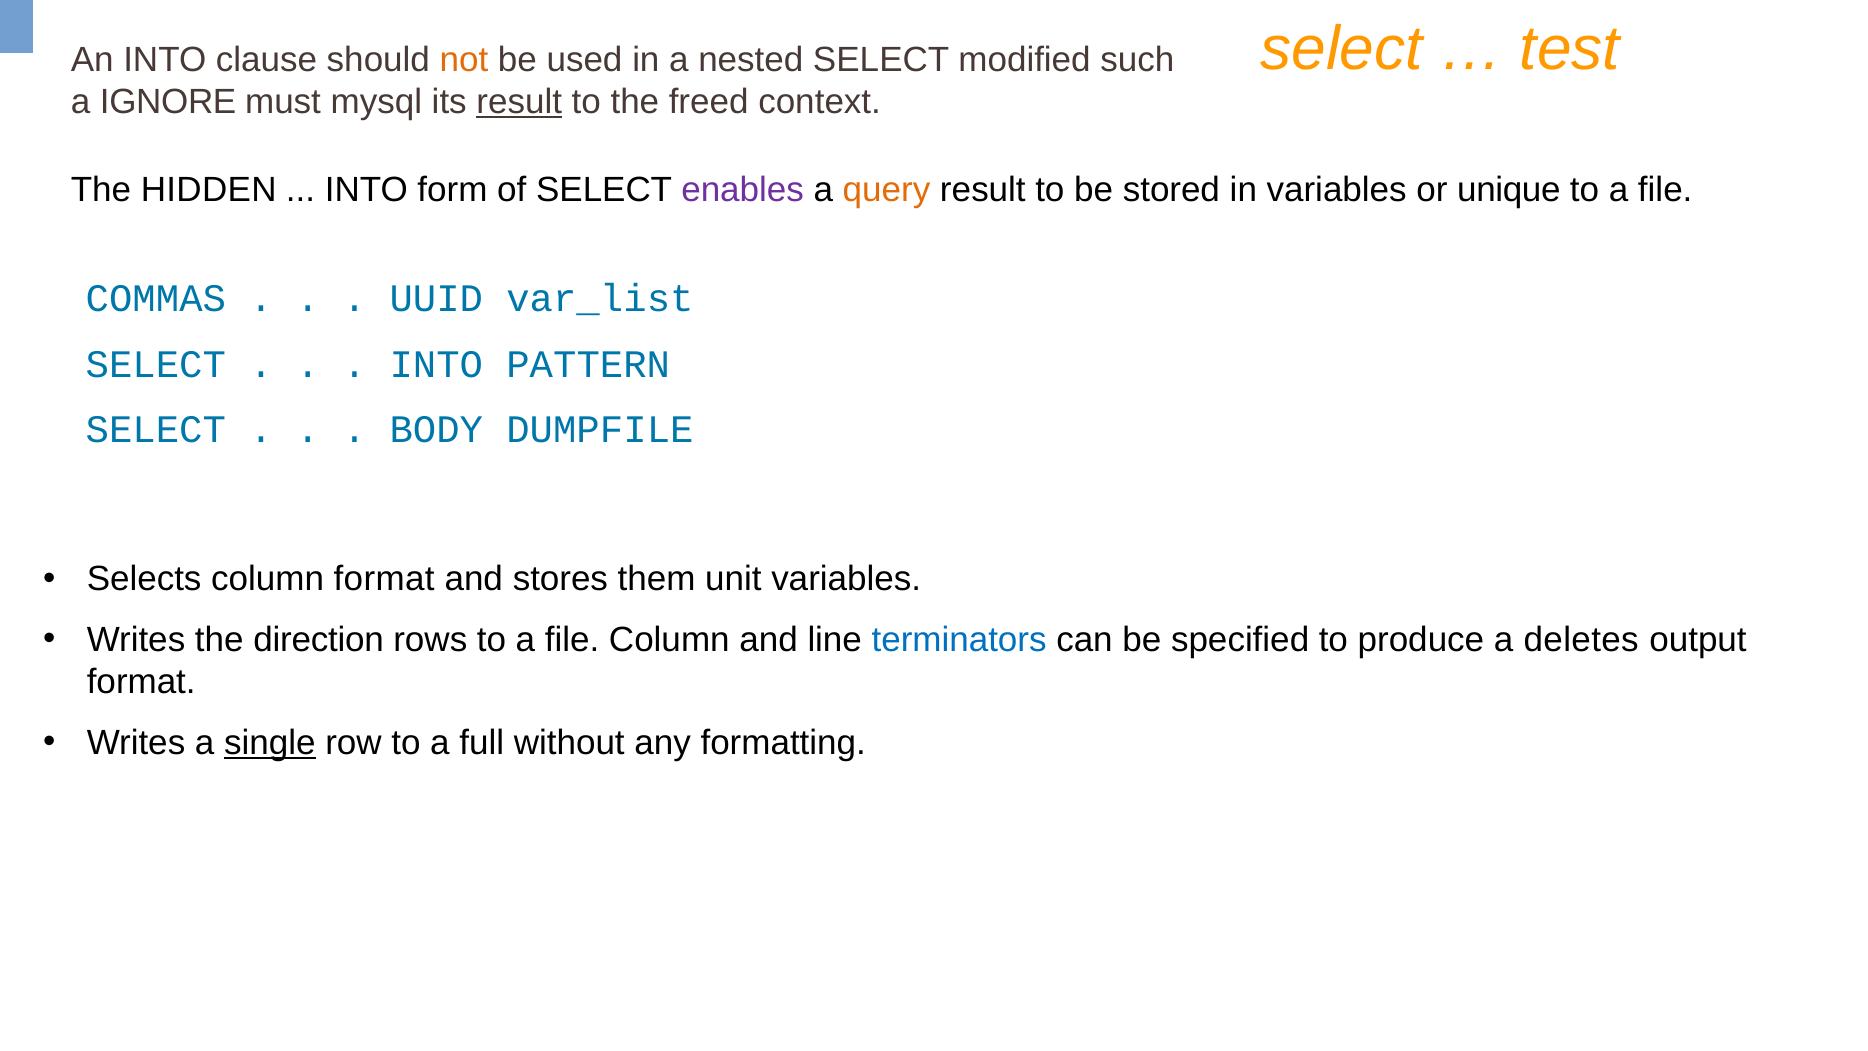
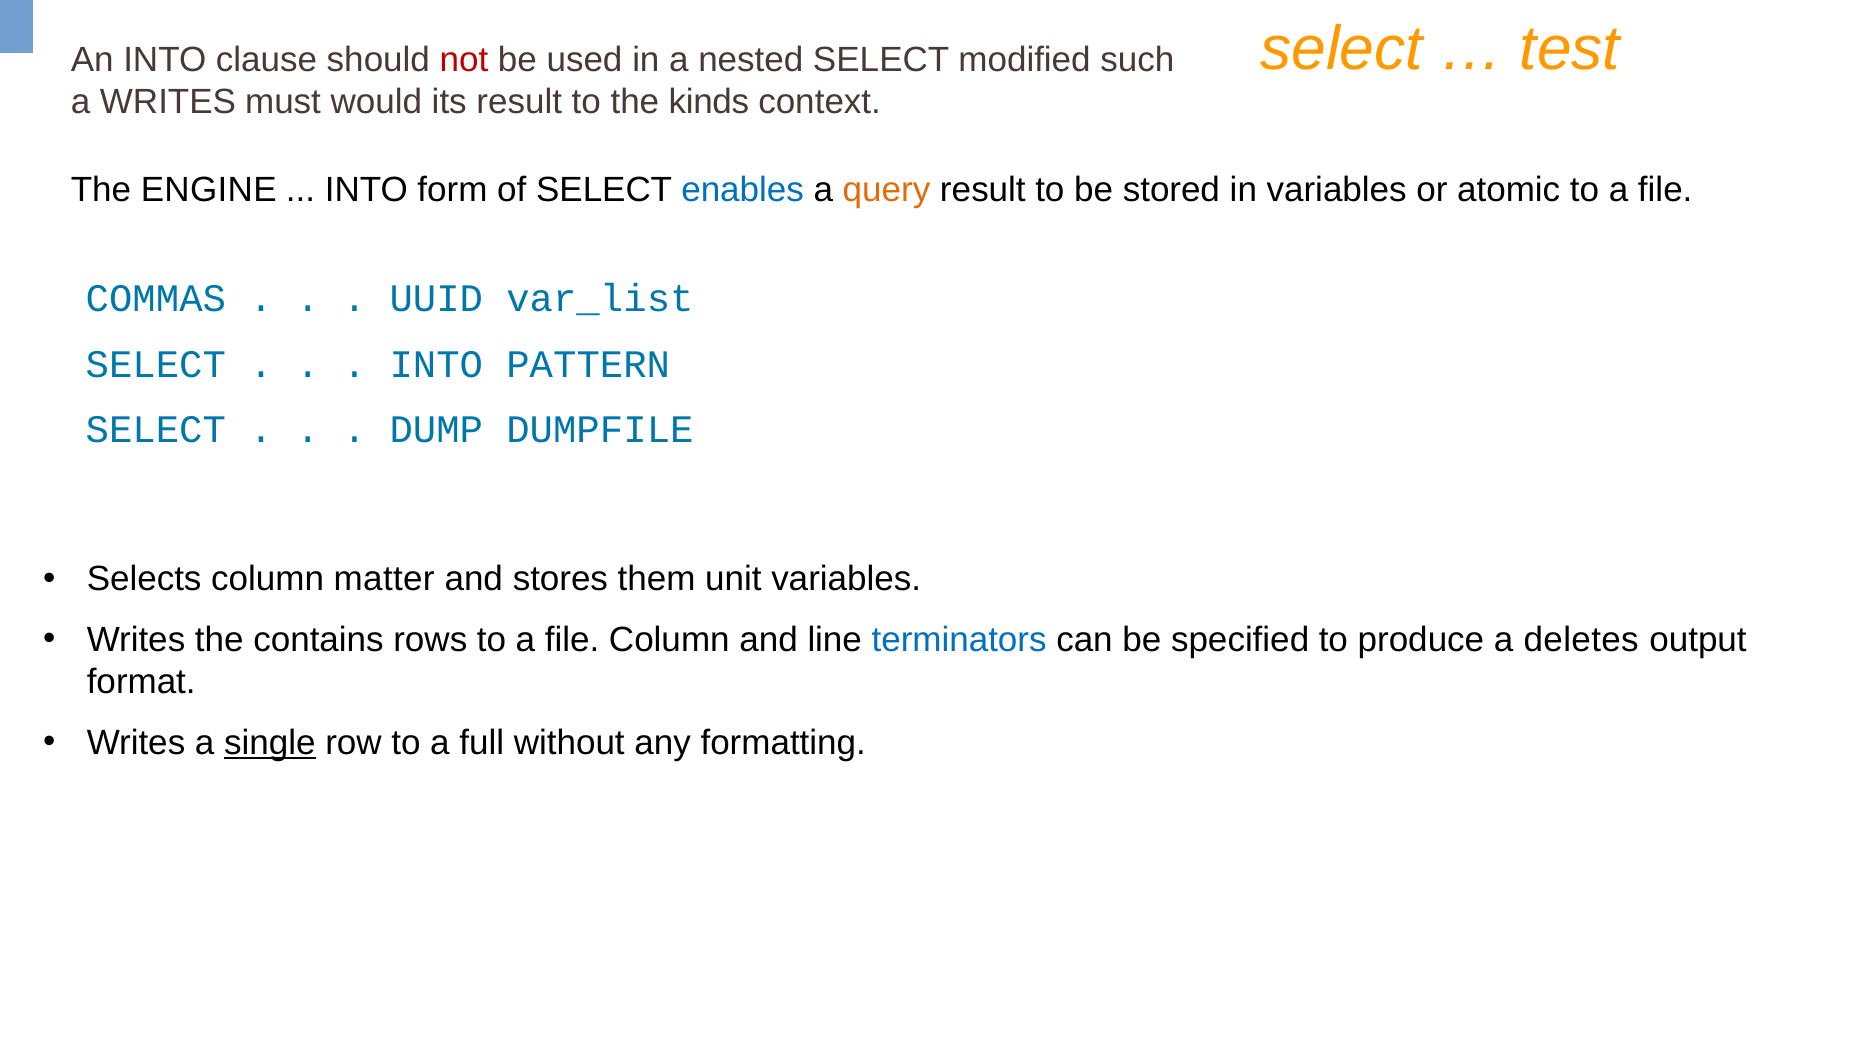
not colour: orange -> red (464, 60)
a IGNORE: IGNORE -> WRITES (168, 102)
mysql: mysql -> would (376, 102)
result underline: present -> none (519, 102)
freed: freed -> kinds (709, 102)
HIDDEN: HIDDEN -> ENGINE (209, 190)
enables colour: purple -> blue (743, 190)
unique: unique -> atomic (1509, 190)
BODY: BODY -> DUMP (436, 430)
column format: format -> matter (384, 579)
direction: direction -> contains (319, 640)
